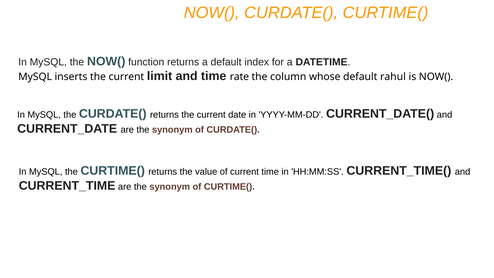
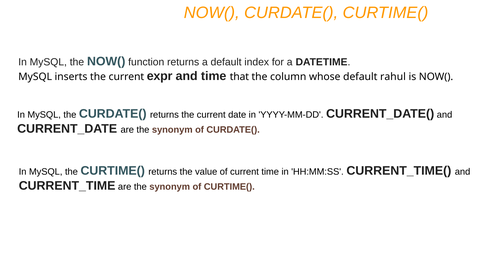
limit: limit -> expr (160, 76)
rate: rate -> that (239, 77)
